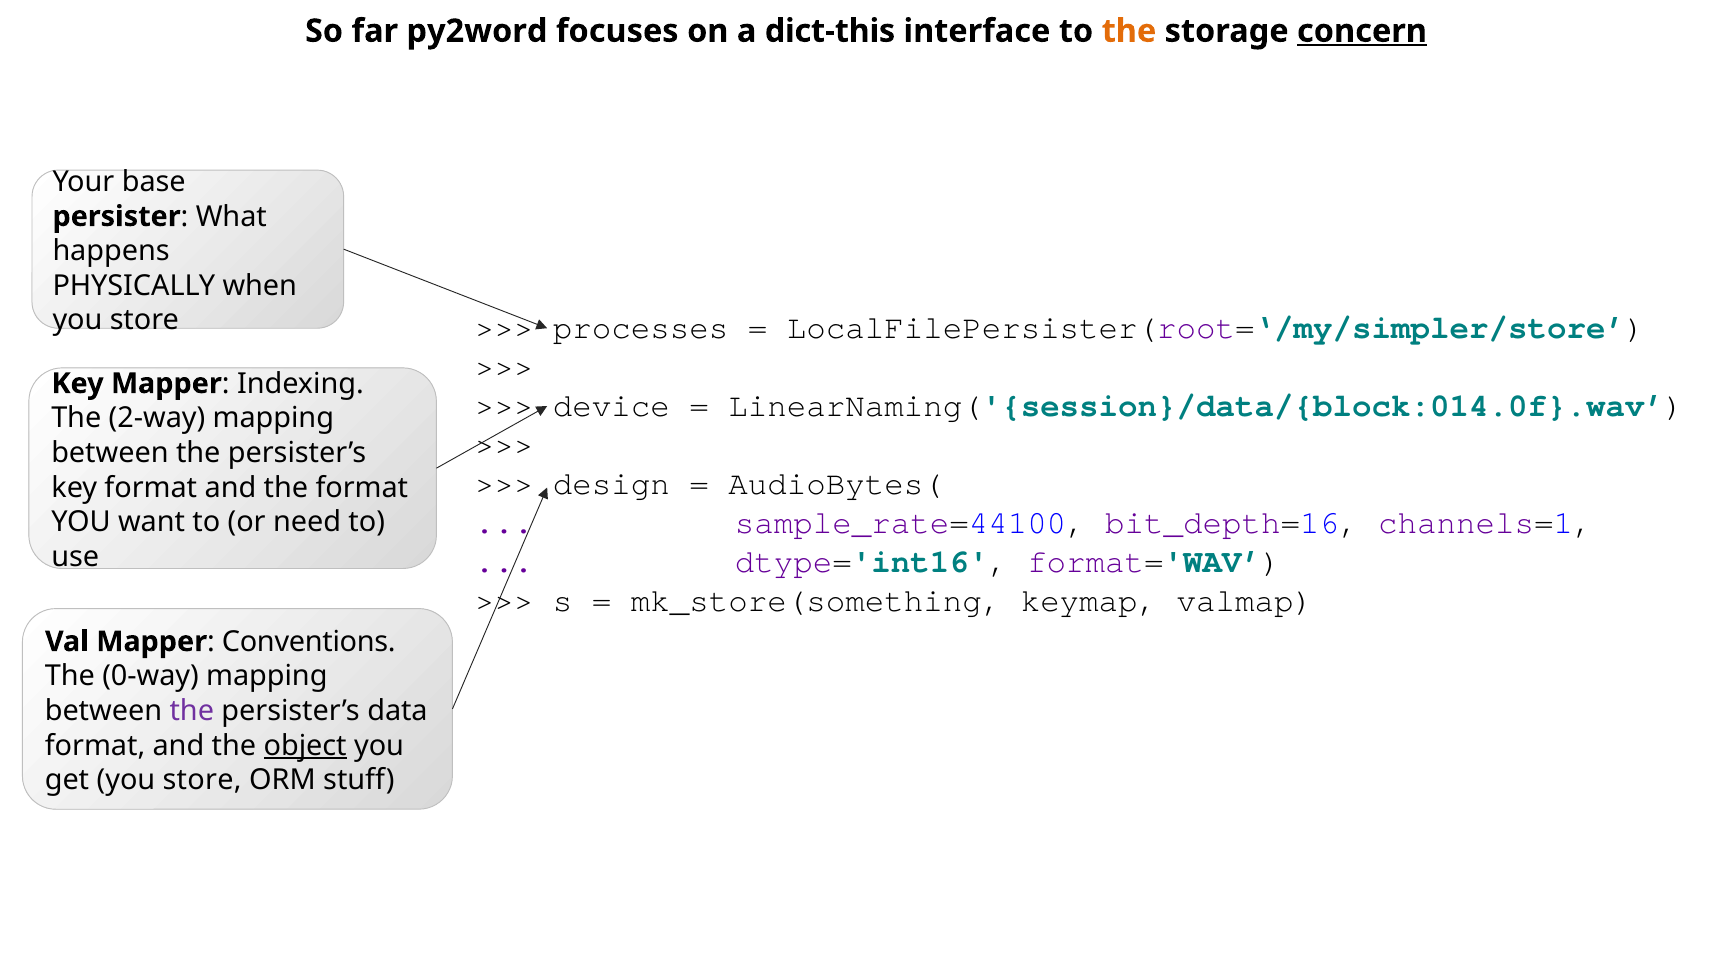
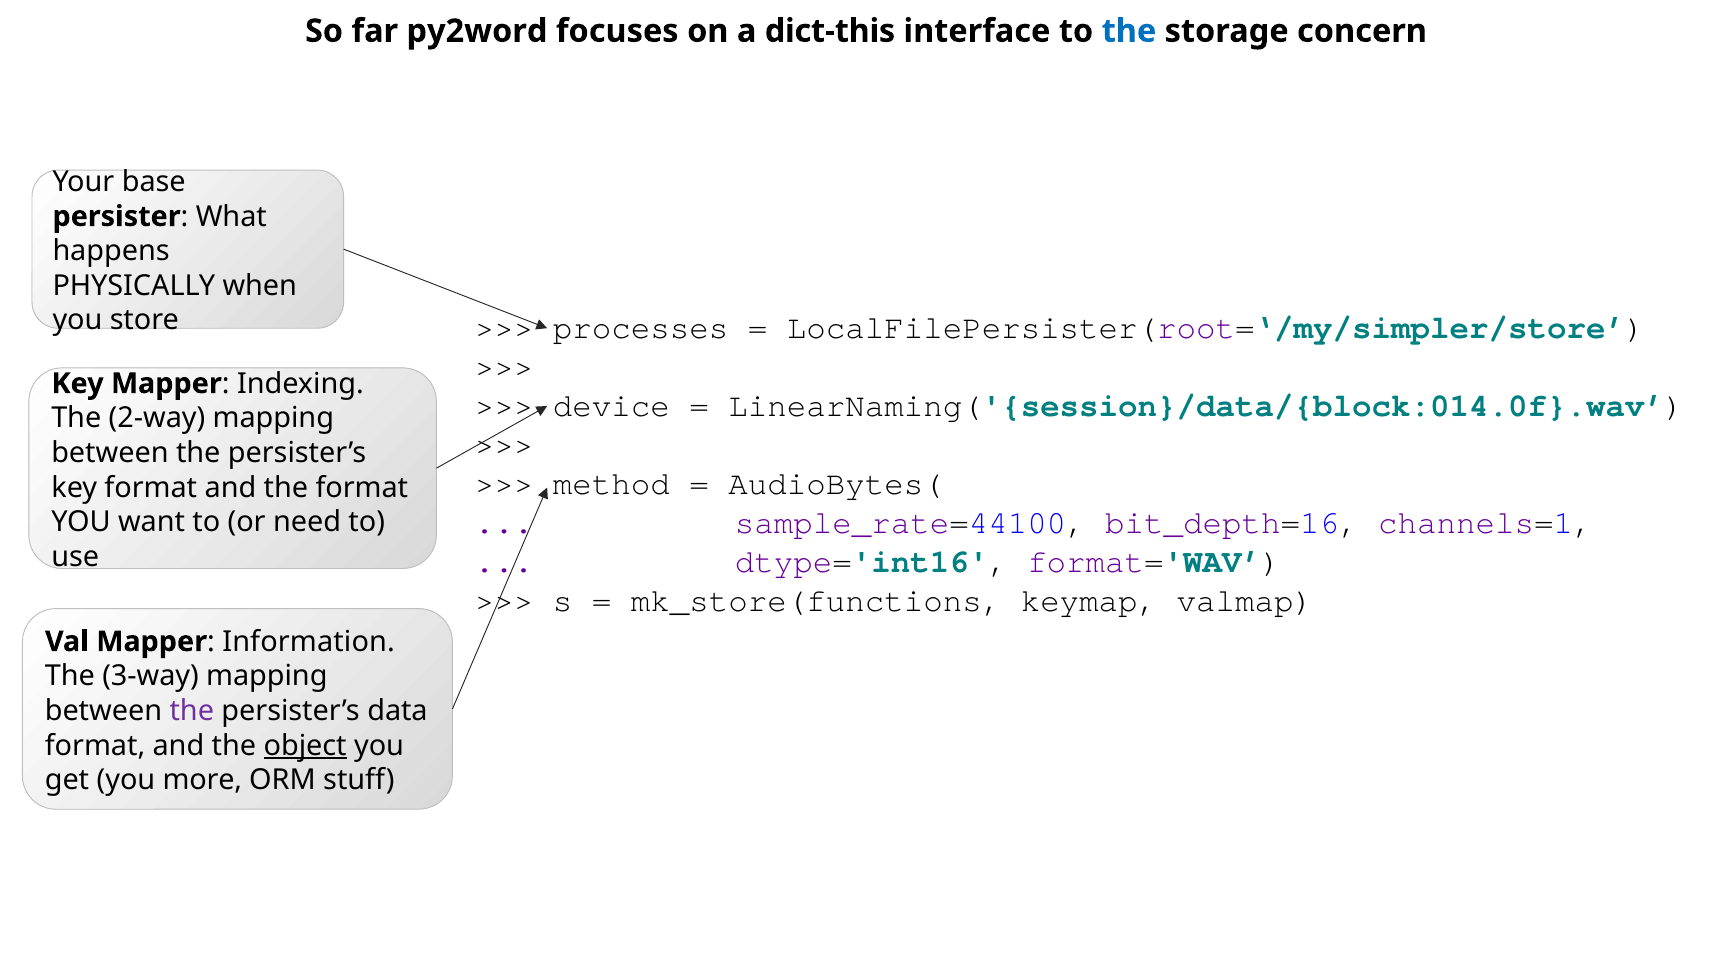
the colour: orange -> blue (1129, 31)
concern underline: present -> none (1362, 31)
design: design -> method (611, 483)
mk_store(something: mk_store(something -> mk_store(functions (816, 600)
Conventions: Conventions -> Information (309, 641)
0-way: 0-way -> 3-way (151, 676)
get you store: store -> more (202, 780)
